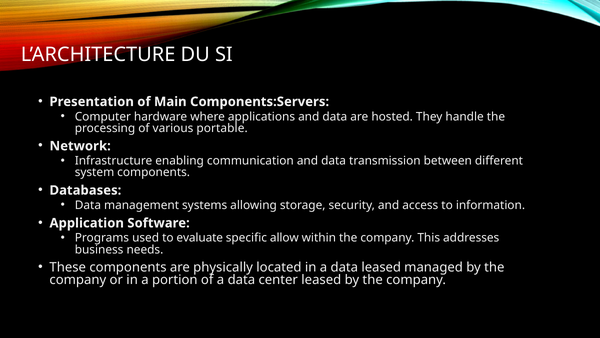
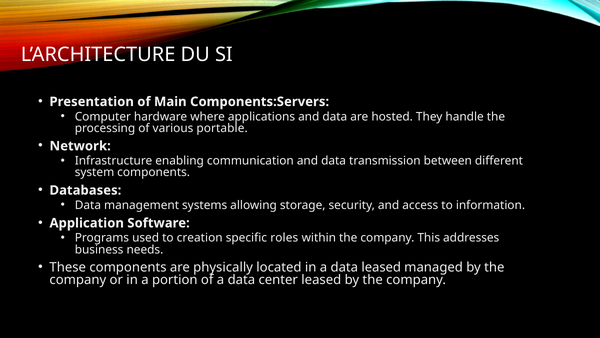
evaluate: evaluate -> creation (200, 238)
allow: allow -> roles (284, 238)
